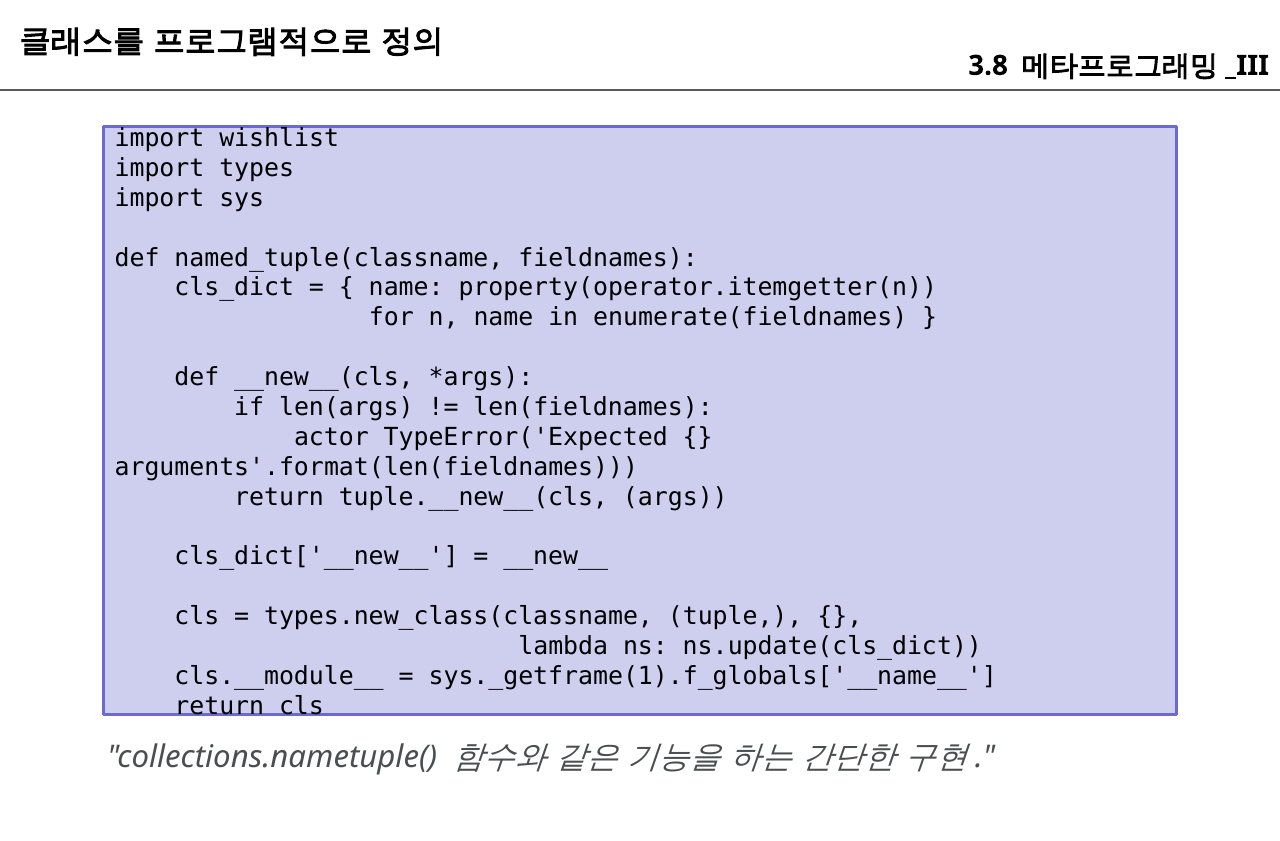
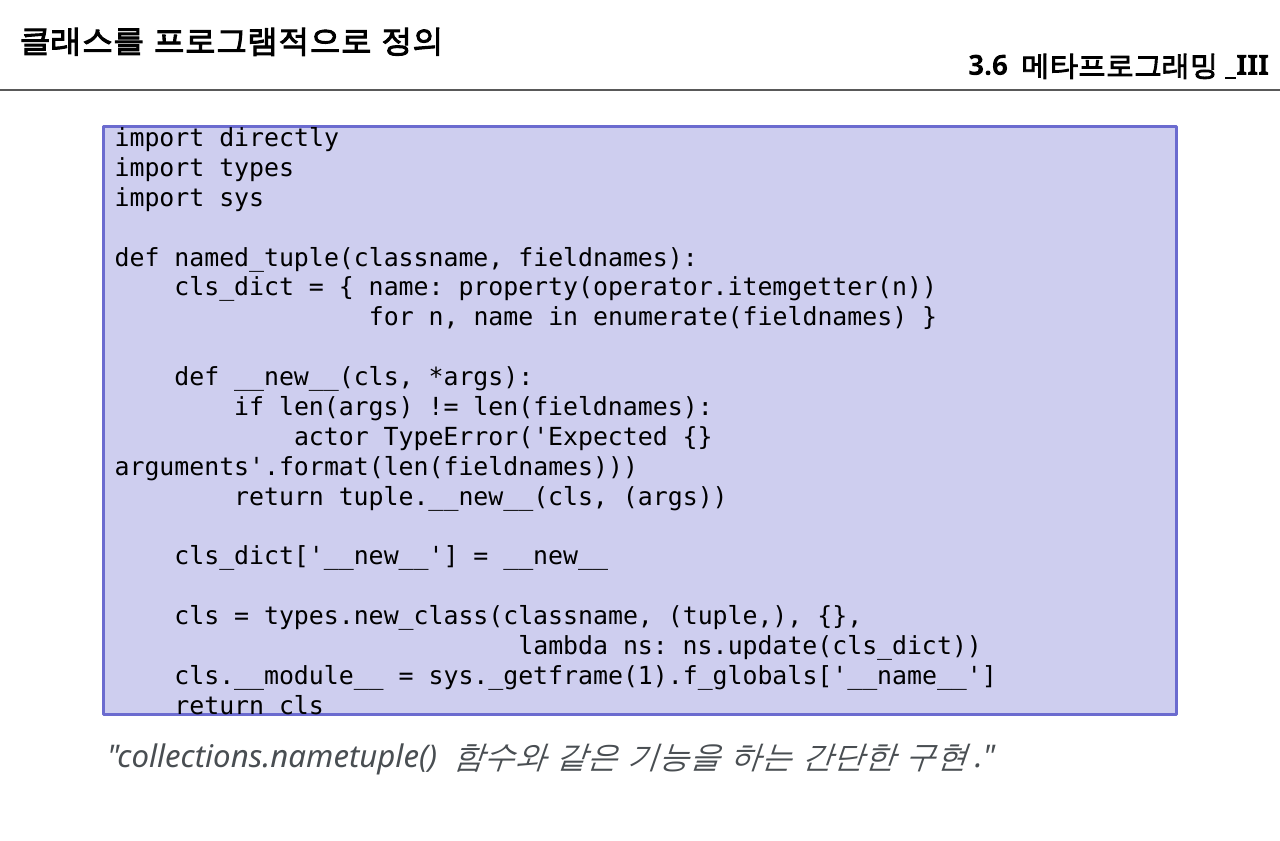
3.8: 3.8 -> 3.6 (988, 66)
wishlist: wishlist -> directly (279, 138)
